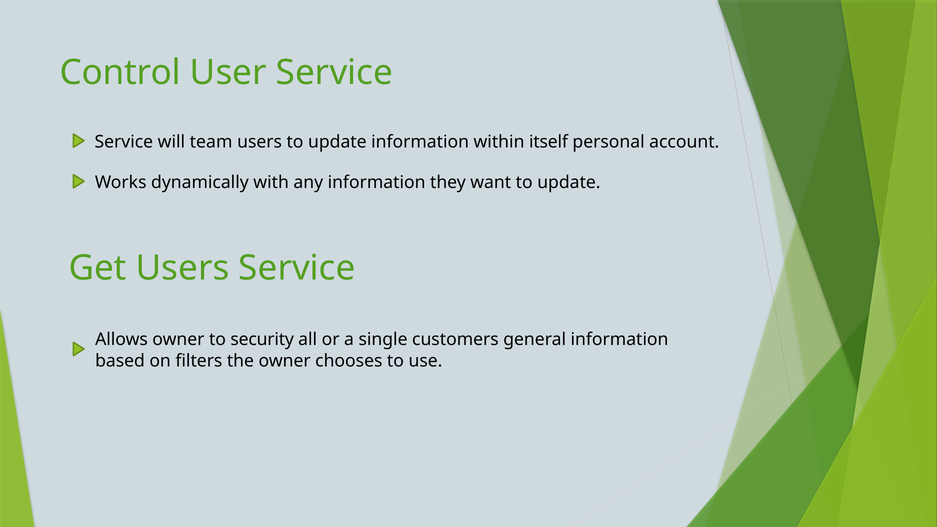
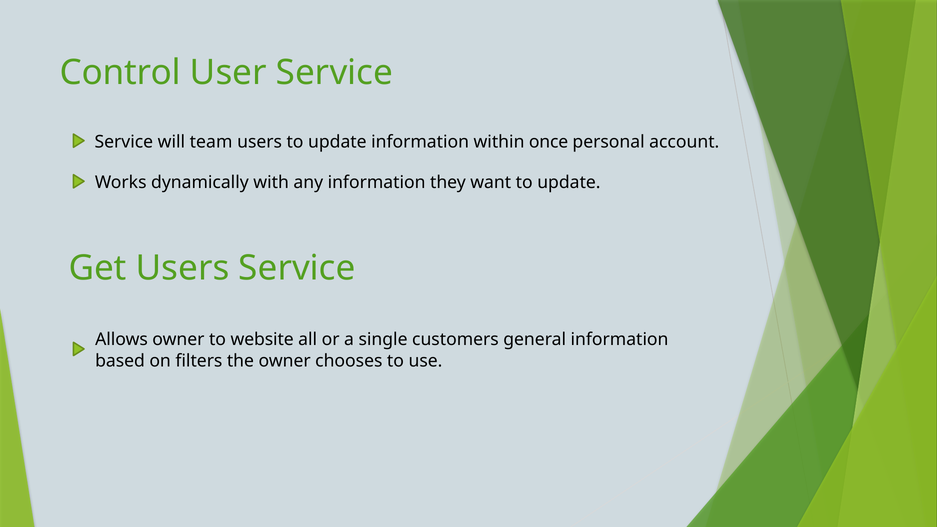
itself: itself -> once (549, 142)
security: security -> website (262, 340)
